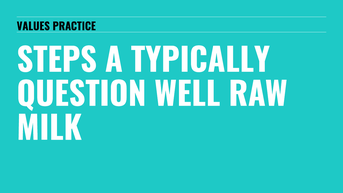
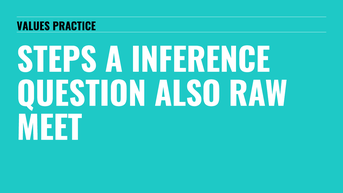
TYPICALLY: TYPICALLY -> INFERENCE (201, 61)
WELL: WELL -> ALSO (188, 95)
MILK: MILK -> MEET (49, 129)
